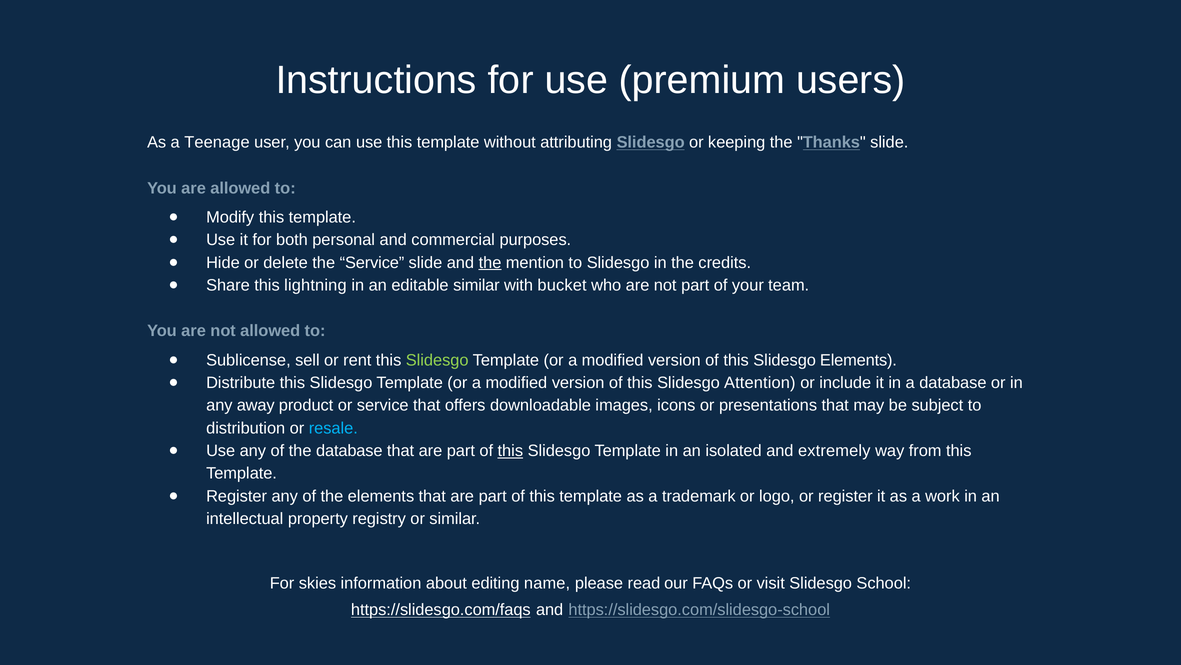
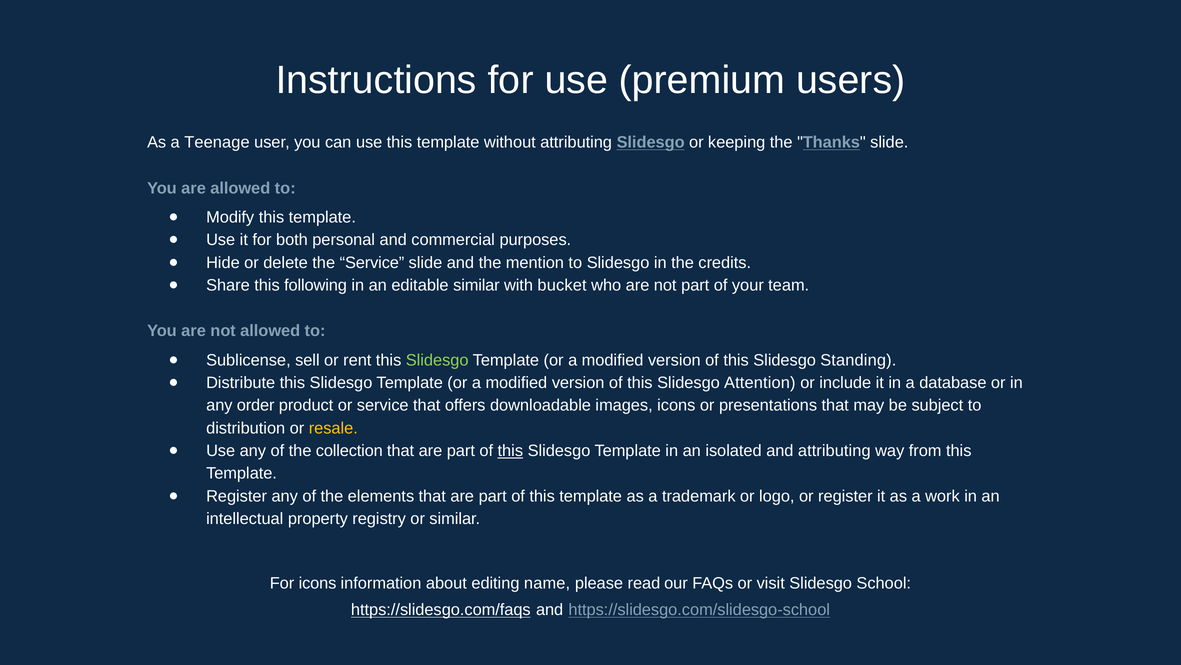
the underline: present -> none (490, 262)
lightning: lightning -> following (316, 285)
Slidesgo Elements: Elements -> Standing (858, 360)
away: away -> order (256, 405)
resale colour: light blue -> yellow (333, 428)
the database: database -> collection (349, 450)
and extremely: extremely -> attributing (834, 450)
For skies: skies -> icons (318, 583)
